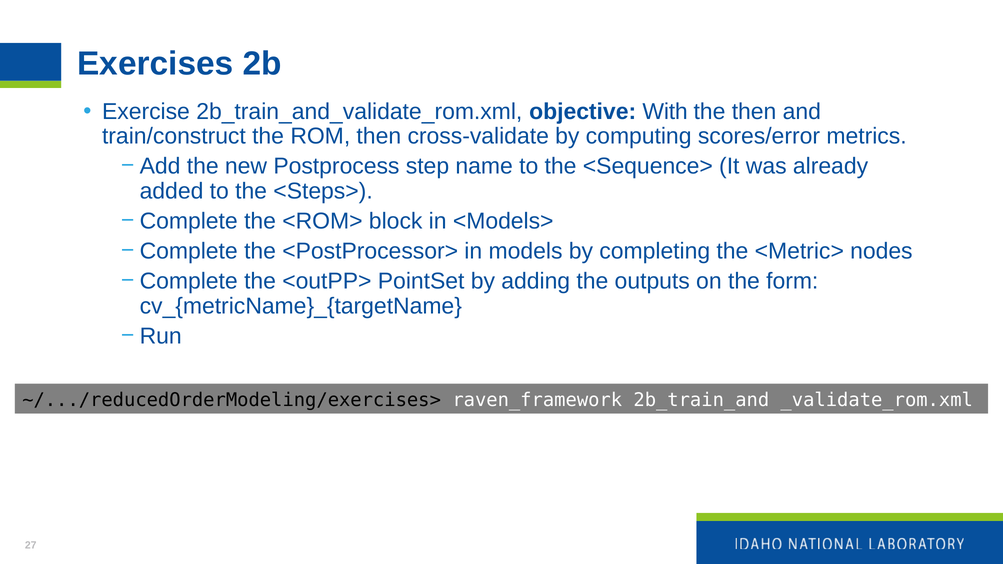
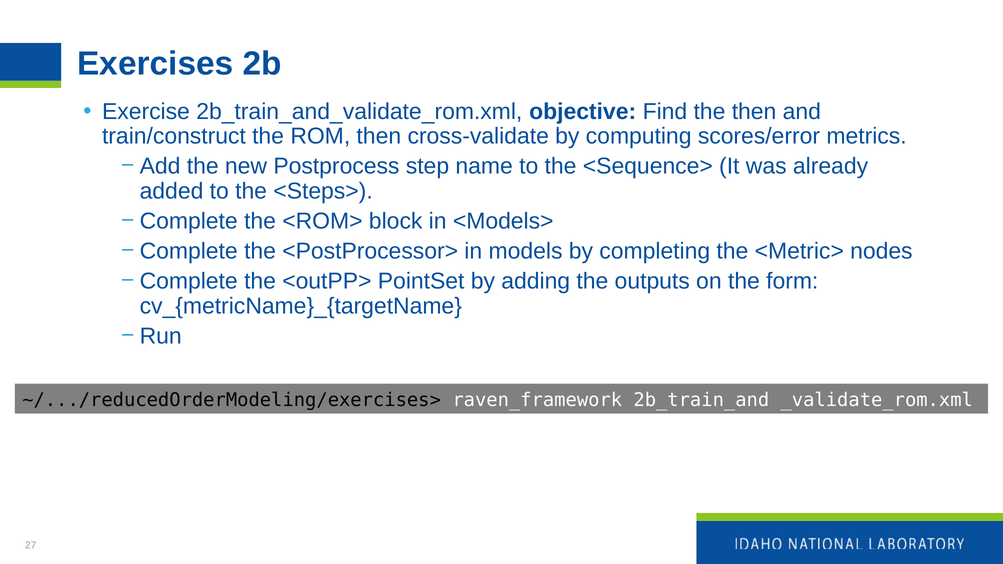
With: With -> Find (665, 111)
